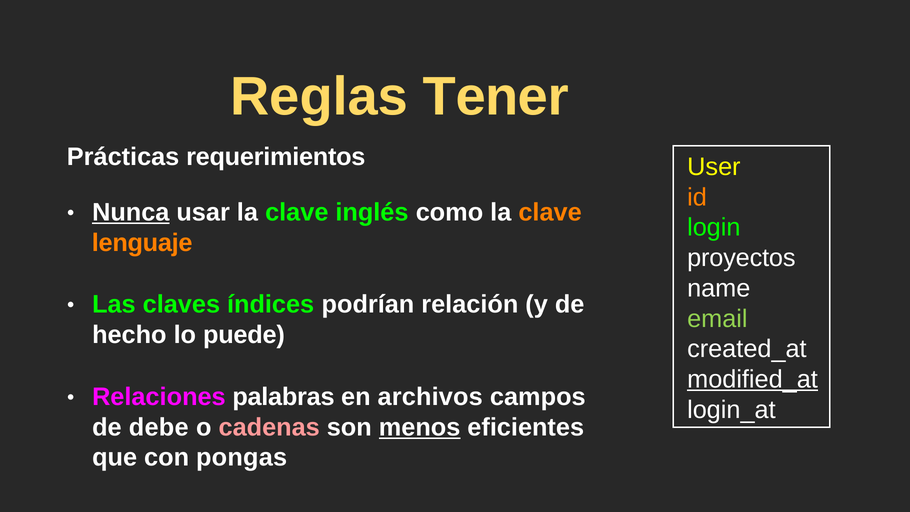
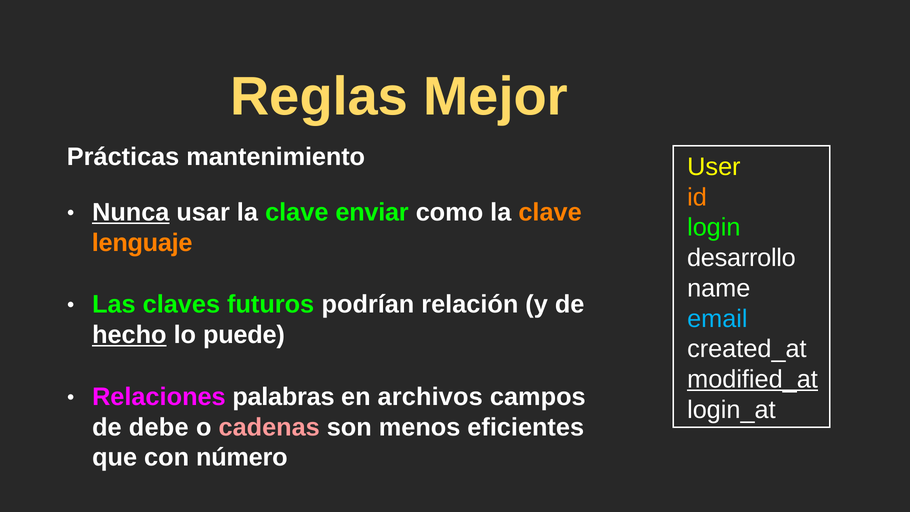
Tener: Tener -> Mejor (496, 97)
requerimientos: requerimientos -> mantenimiento (276, 157)
inglés: inglés -> enviar (372, 212)
proyectos: proyectos -> desarrollo (741, 258)
índices: índices -> futuros (271, 305)
email colour: light green -> light blue (717, 319)
hecho underline: none -> present (129, 335)
menos underline: present -> none (420, 427)
pongas: pongas -> número (242, 458)
